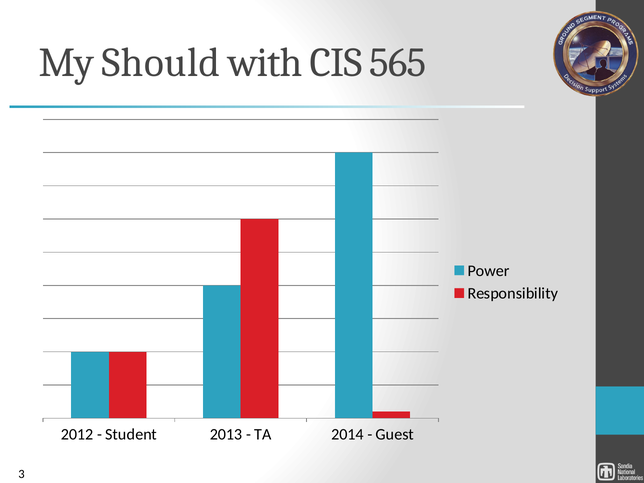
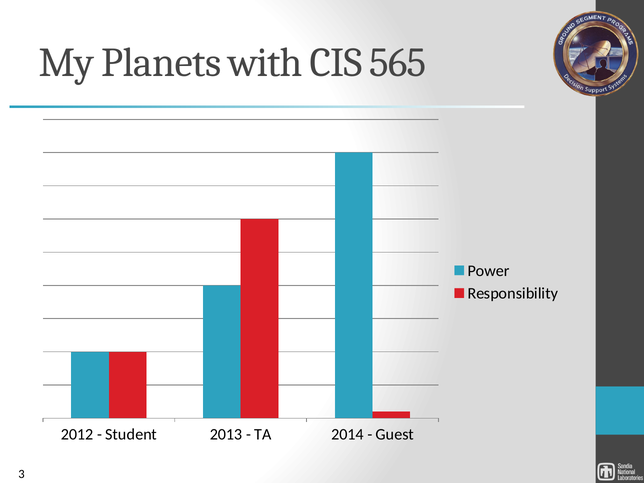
Should: Should -> Planets (161, 62)
